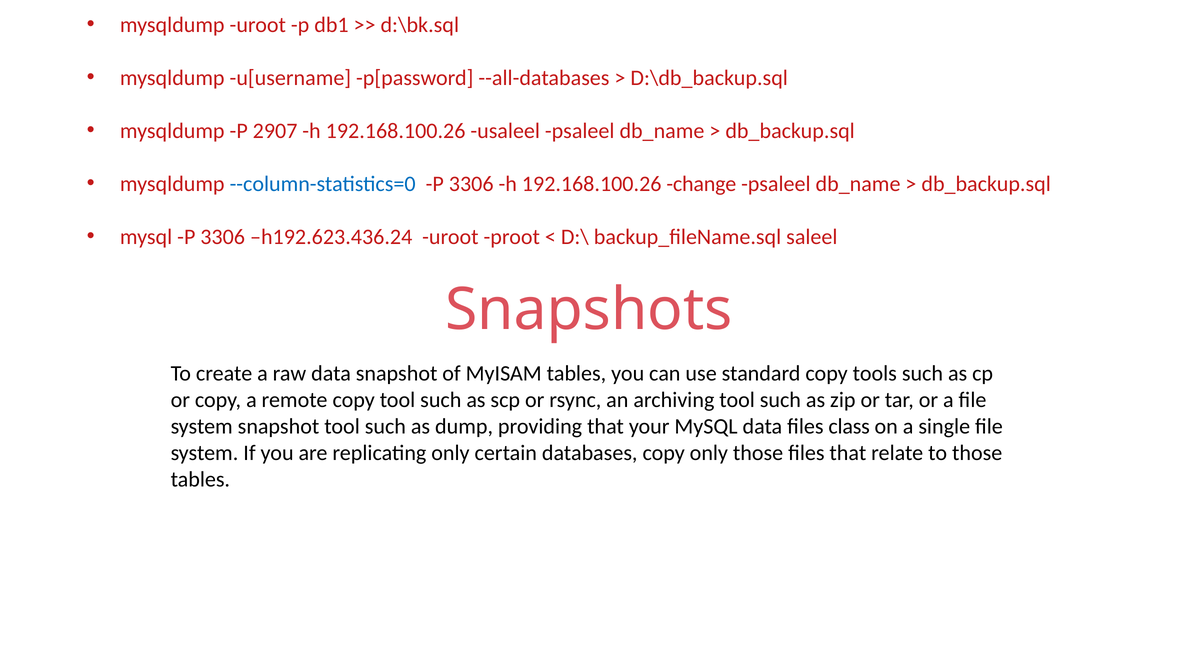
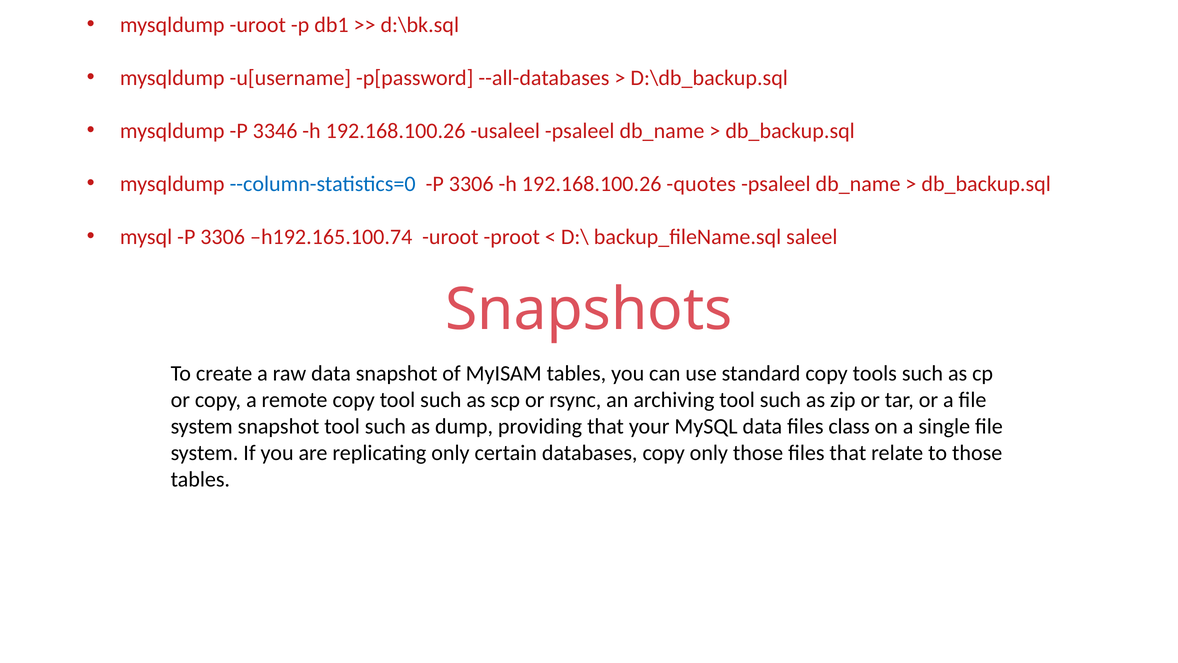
2907: 2907 -> 3346 (275, 131)
change: change -> quotes (701, 184)
h192.623.436.24: h192.623.436.24 -> h192.165.100.74 (331, 237)
